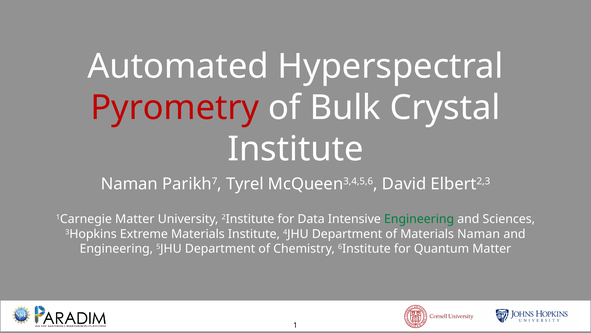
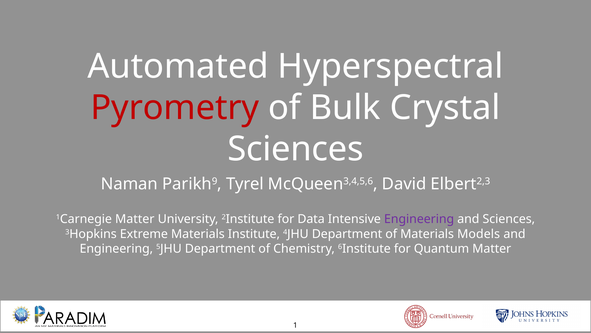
Institute: Institute -> Sciences (296, 149)
7: 7 -> 9 (215, 181)
Engineering colour: green -> purple (419, 219)
Materials Naman: Naman -> Models (479, 234)
